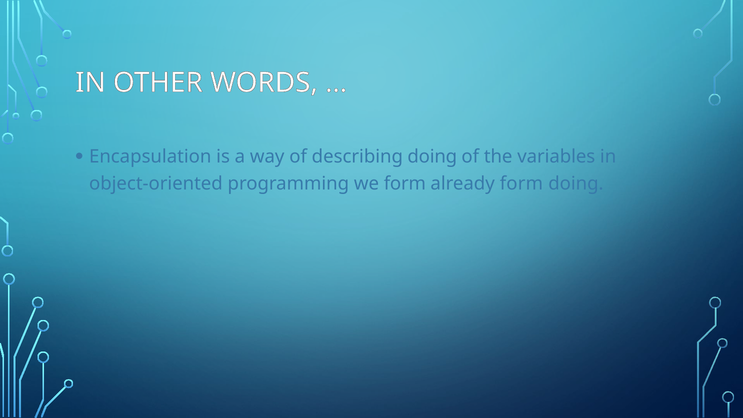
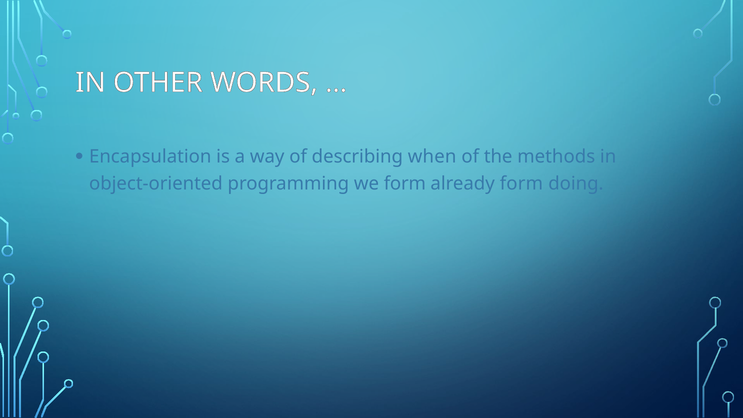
describing doing: doing -> when (432, 157)
variables: variables -> methods (556, 157)
